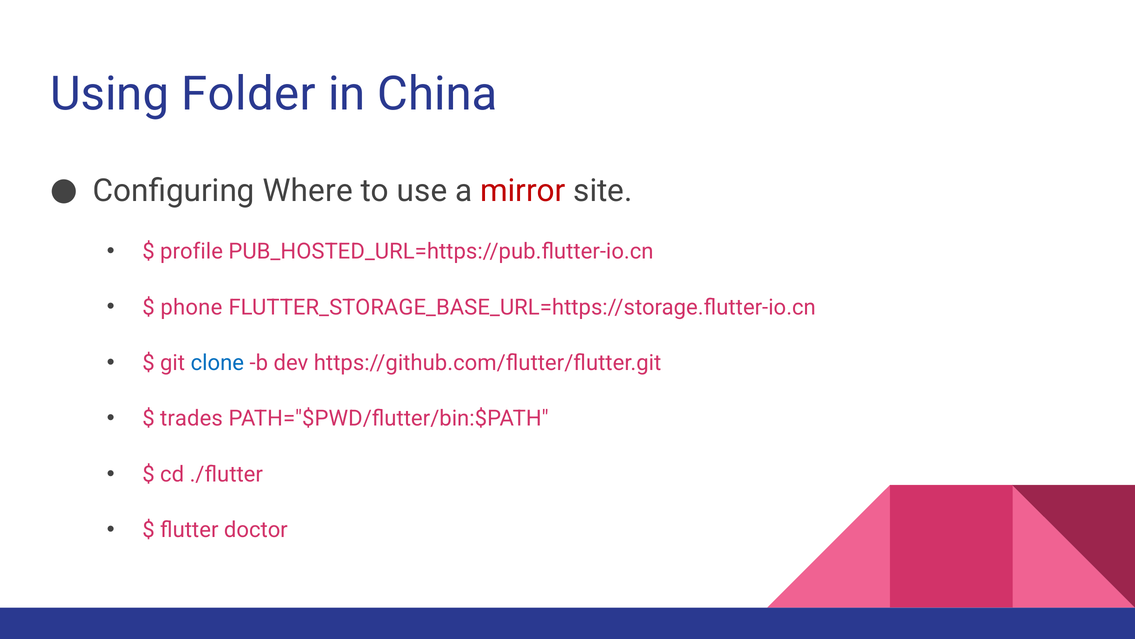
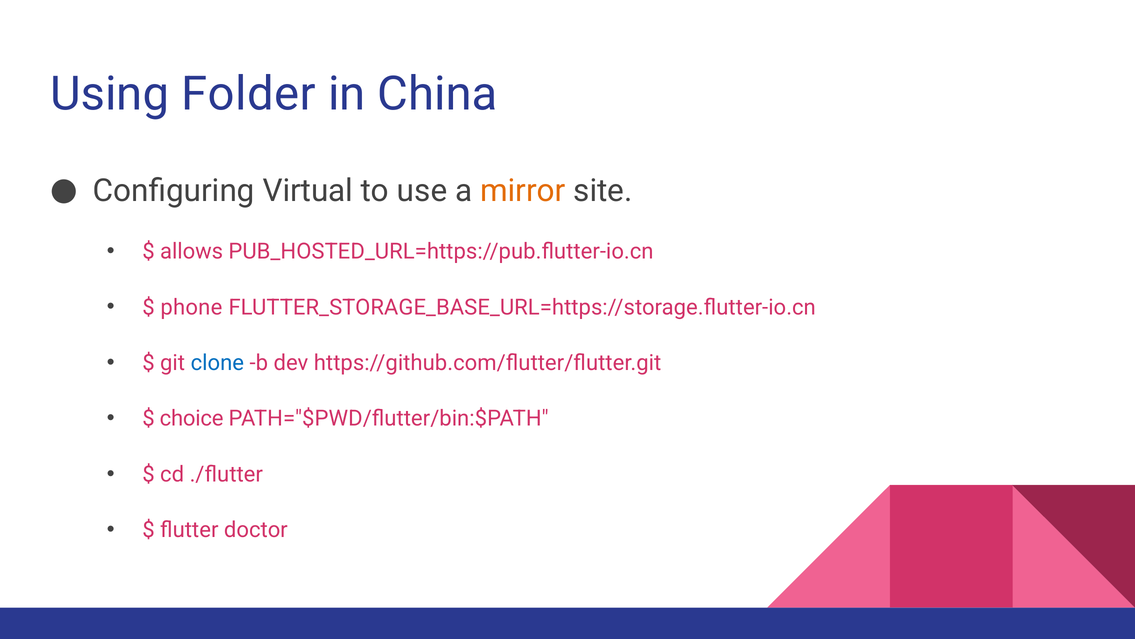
Where: Where -> Virtual (308, 191)
mirror colour: red -> orange (523, 191)
profile: profile -> allows (192, 251)
trades: trades -> choice (192, 418)
